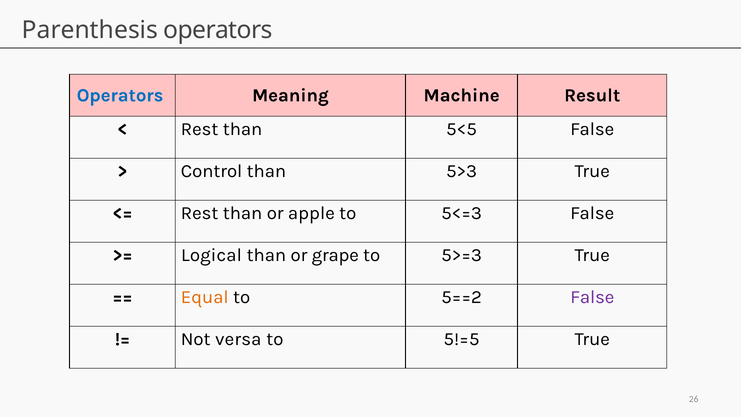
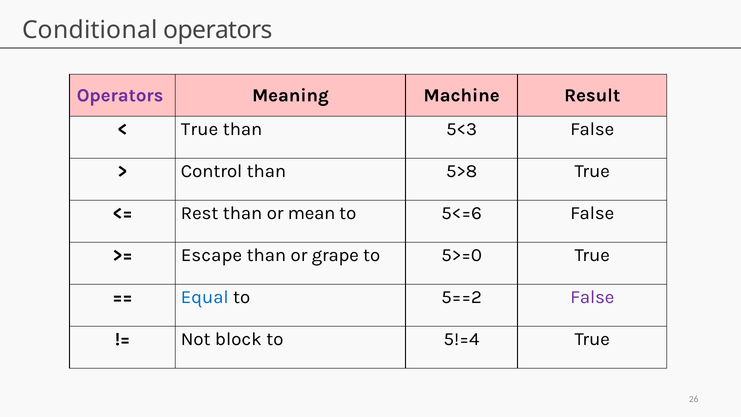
Parenthesis: Parenthesis -> Conditional (90, 30)
Operators colour: blue -> purple (120, 95)
Rest: Rest -> True (200, 129)
5<5: 5<5 -> 5<3 (462, 129)
5>3: 5>3 -> 5>8 (462, 171)
apple: apple -> mean (311, 213)
5<=3: 5<=3 -> 5<=6 (462, 213)
Logical: Logical -> Escape (211, 255)
5>=3: 5>=3 -> 5>=0 (462, 255)
Equal colour: orange -> blue (205, 297)
versa: versa -> block (238, 339)
5!=5: 5!=5 -> 5!=4 (461, 339)
